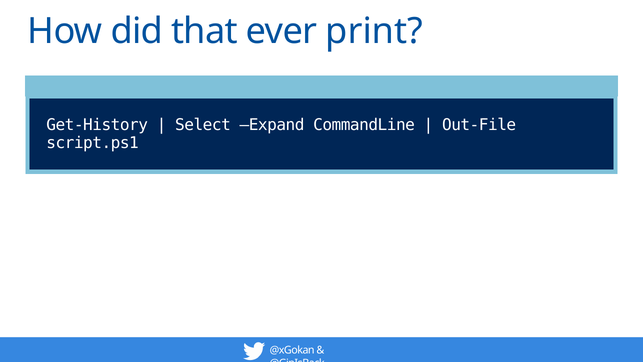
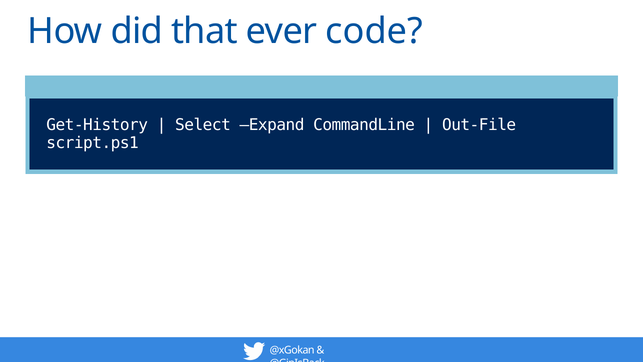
print: print -> code (374, 31)
